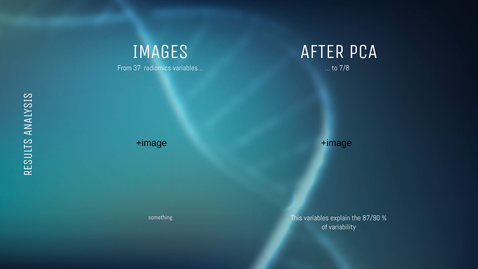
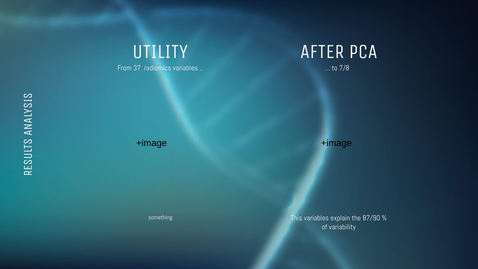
IMAGES: IMAGES -> UTILITY (160, 52)
